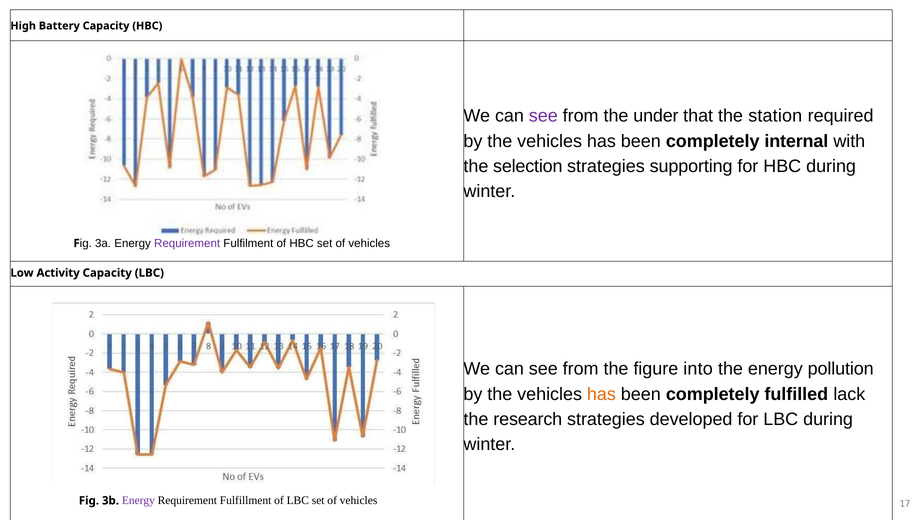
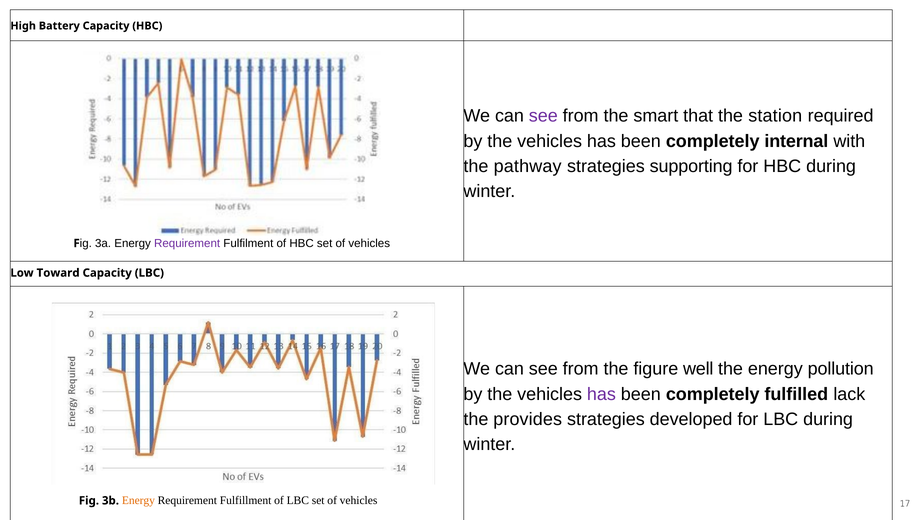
under: under -> smart (656, 116)
selection: selection -> pathway (528, 166)
Activity: Activity -> Toward (58, 273)
into: into -> well (698, 369)
has colour: orange -> purple (601, 394)
research: research -> provides (528, 419)
Energy colour: purple -> orange (138, 500)
